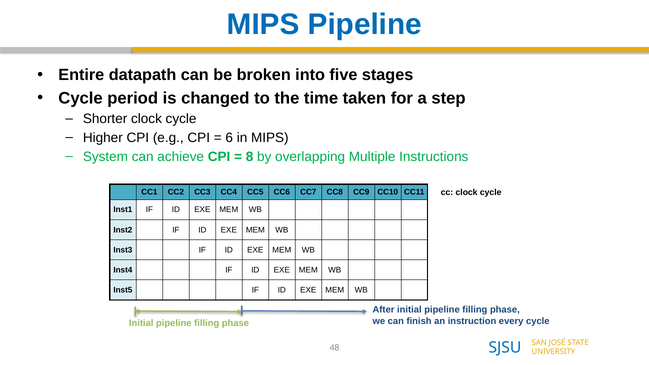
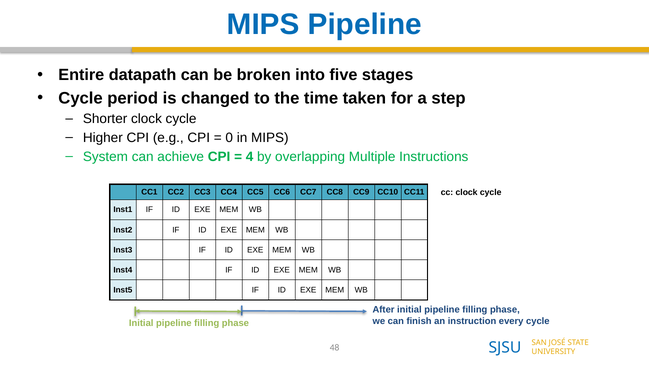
6: 6 -> 0 (229, 138)
8: 8 -> 4 (250, 157)
